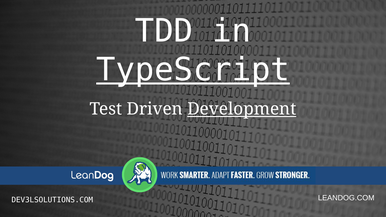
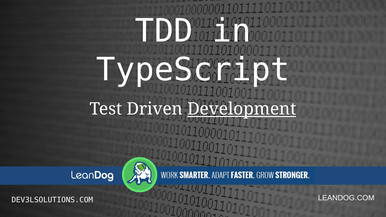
TypeScript underline: present -> none (193, 70)
